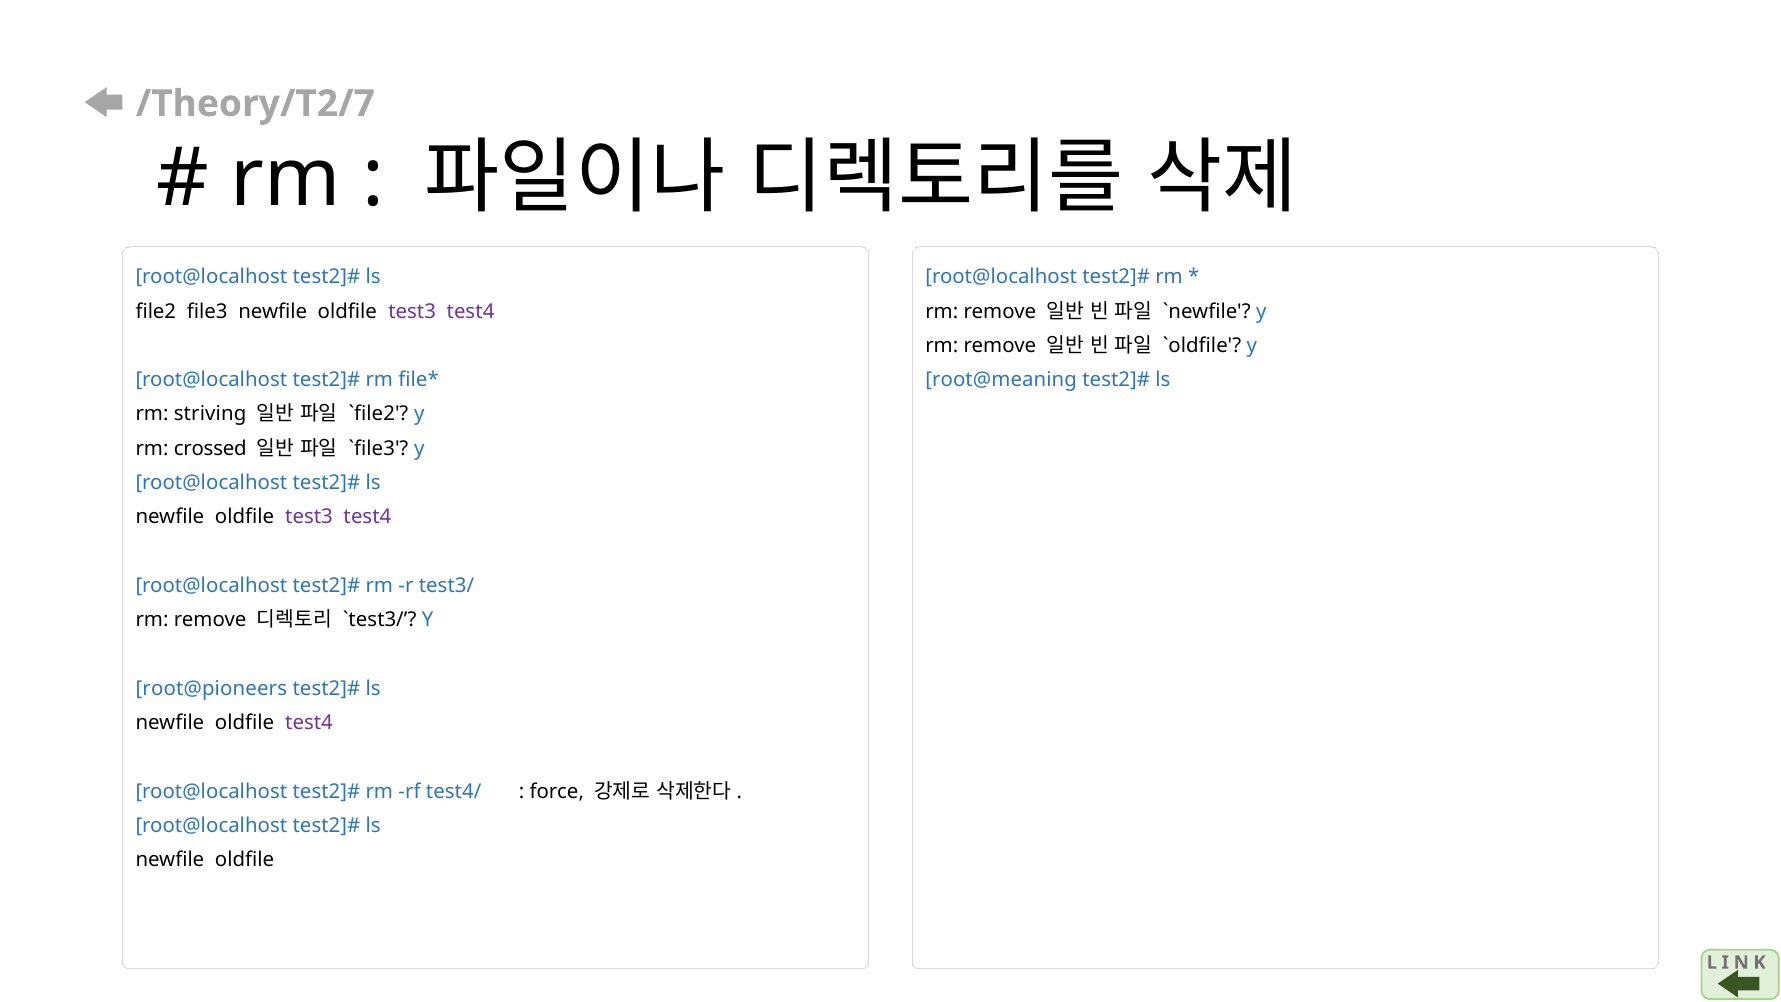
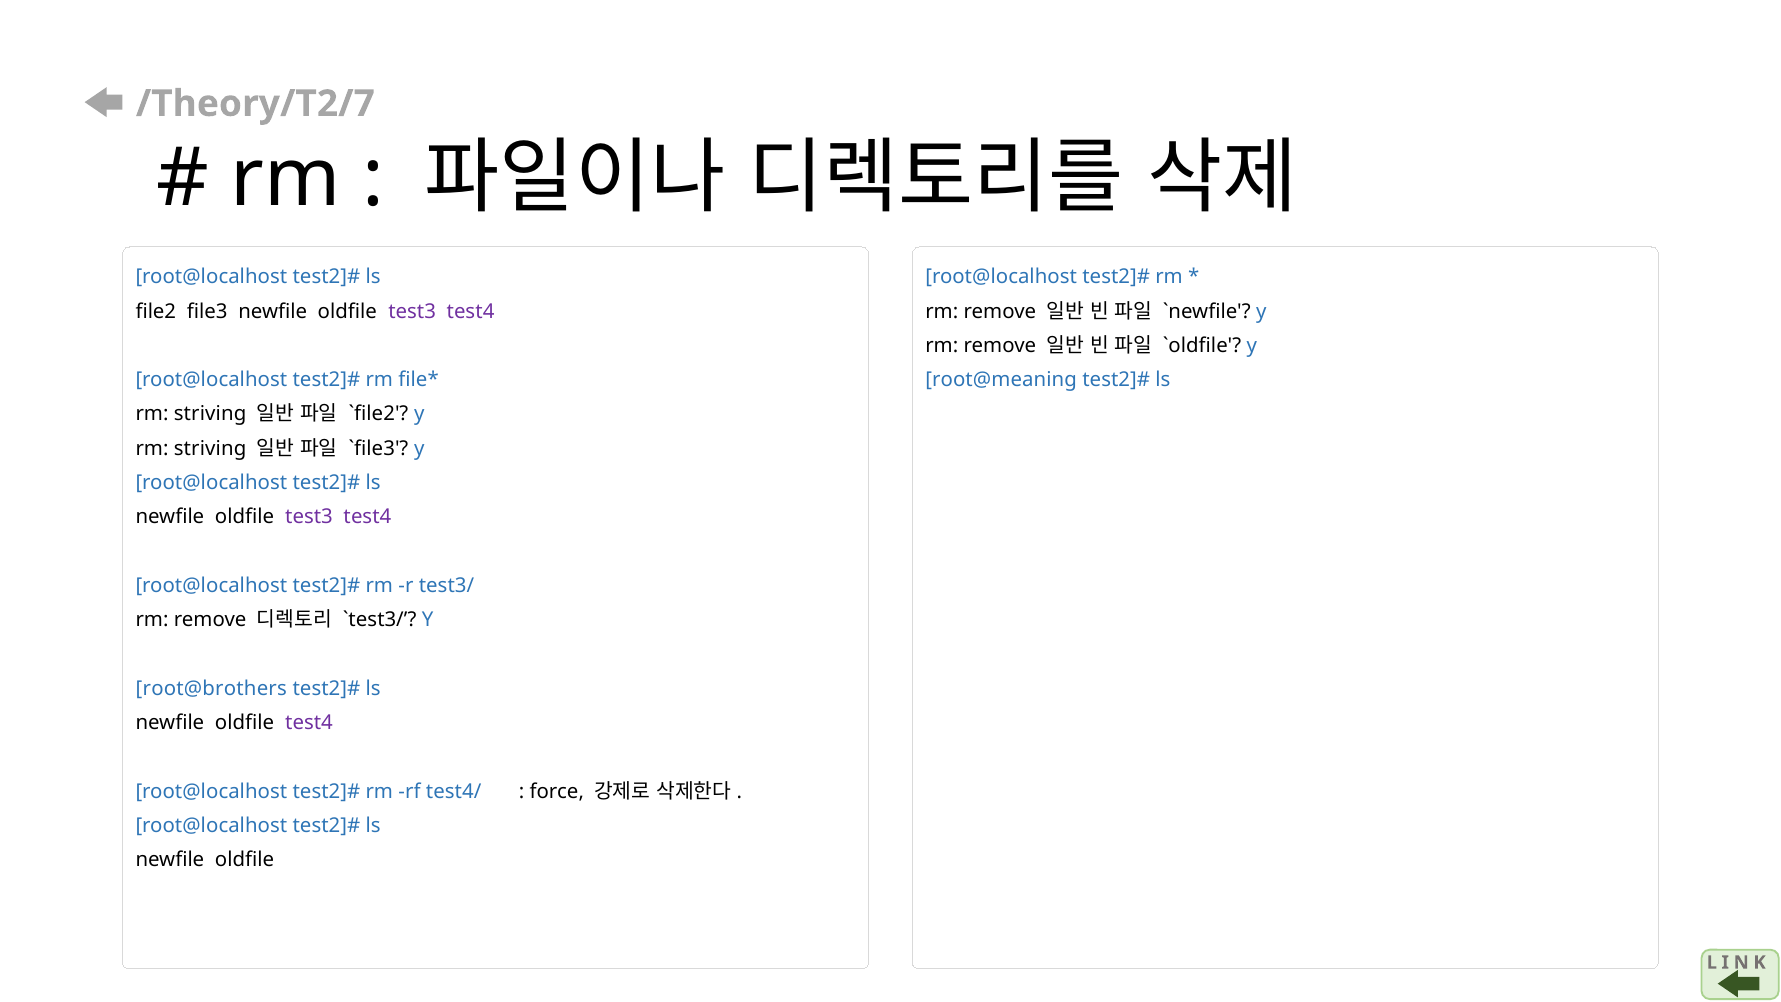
crossed: crossed -> striving (210, 448)
root@pioneers: root@pioneers -> root@brothers (211, 688)
